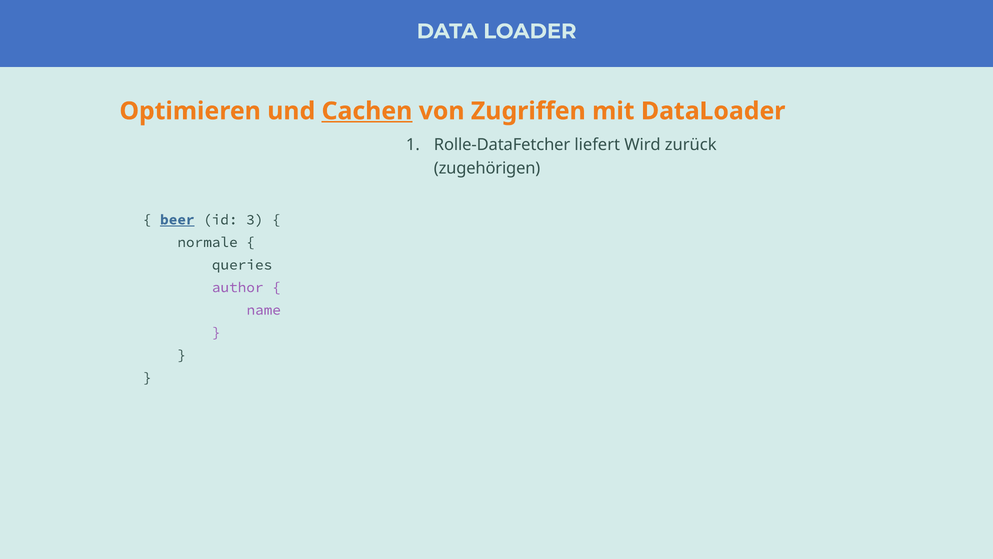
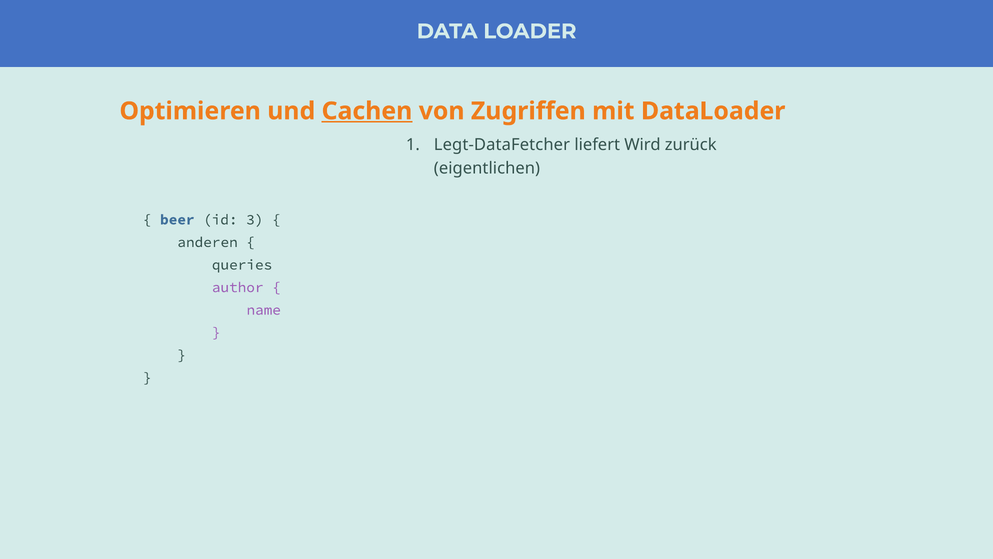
Rolle-DataFetcher: Rolle-DataFetcher -> Legt-DataFetcher (502, 145)
zugehörigen: zugehörigen -> eigentlichen (487, 168)
beer underline: present -> none (177, 219)
normale: normale -> anderen (208, 242)
